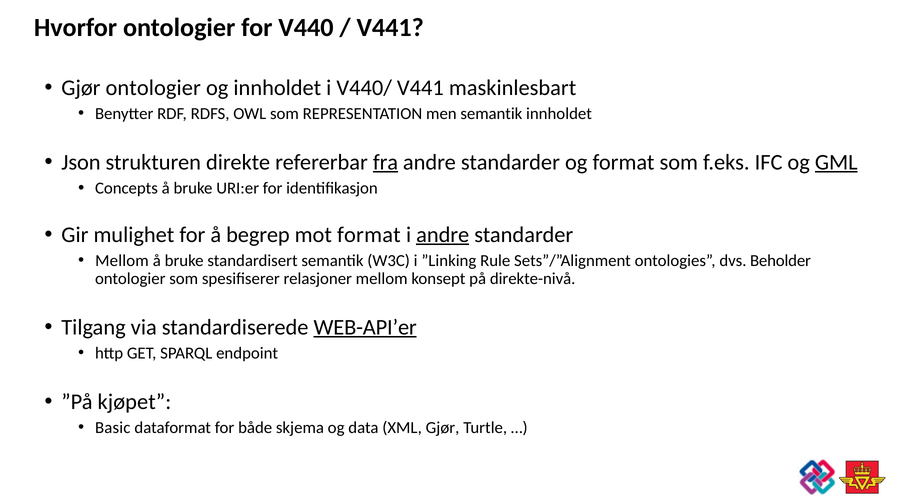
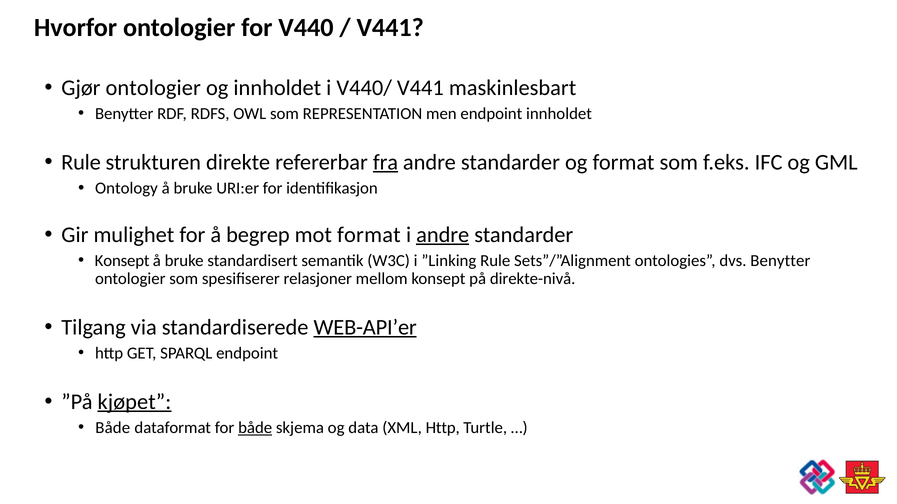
men semantik: semantik -> endpoint (491, 114)
Json: Json -> Rule (81, 162)
GML underline: present -> none (836, 162)
Concepts: Concepts -> Ontology (126, 188)
Mellom: Mellom -> Konsept (122, 261)
dvs Beholder: Beholder -> Benytter (780, 261)
kjøpet underline: none -> present (134, 402)
Basic: Basic -> Både (113, 428)
både underline: none -> present (255, 428)
XML Gjør: Gjør -> Http (443, 428)
